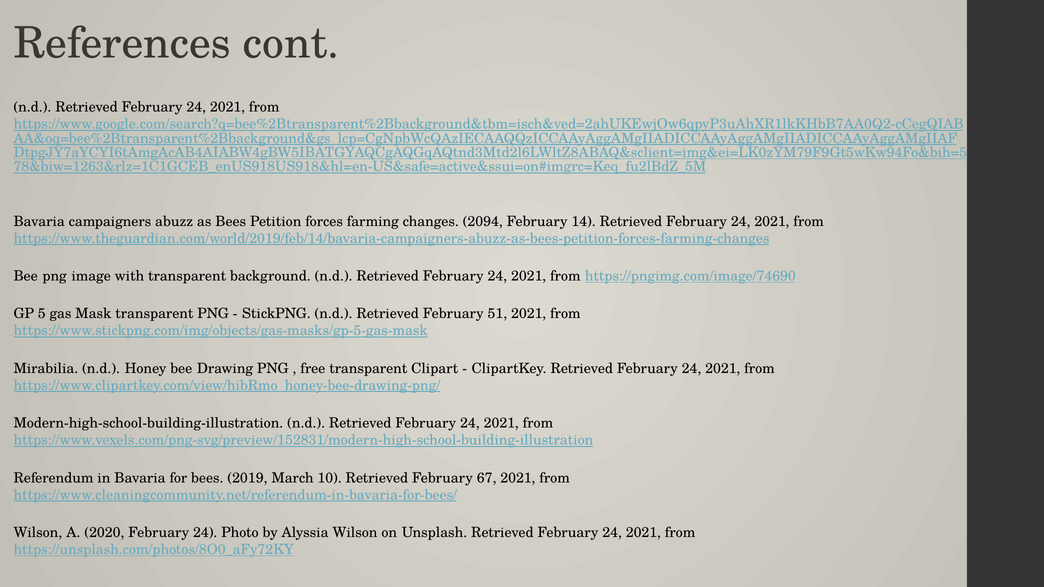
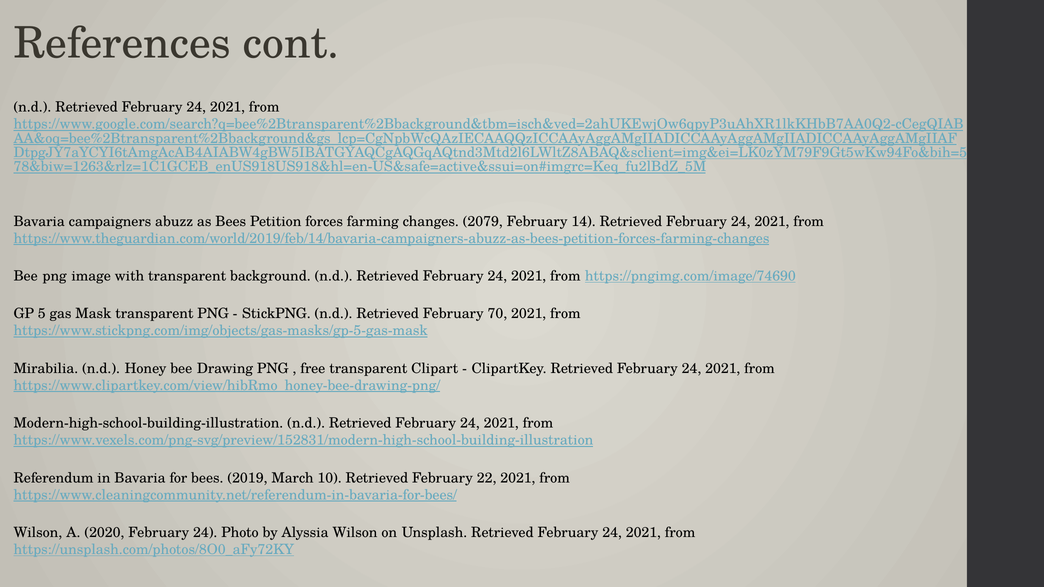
2094: 2094 -> 2079 (483, 222)
51: 51 -> 70 (497, 314)
67: 67 -> 22 (487, 478)
